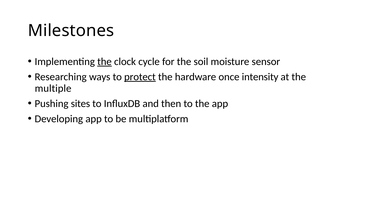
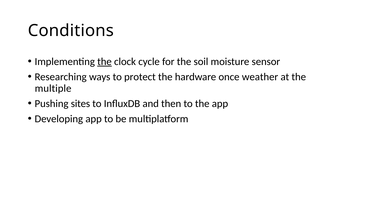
Milestones: Milestones -> Conditions (71, 31)
protect underline: present -> none (140, 77)
intensity: intensity -> weather (260, 77)
